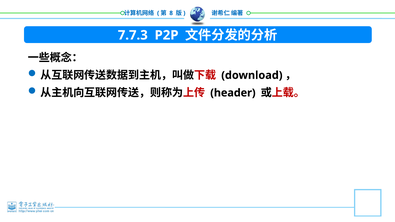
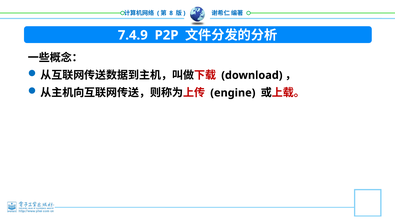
7.7.3: 7.7.3 -> 7.4.9 (133, 35)
header: header -> engine (233, 93)
